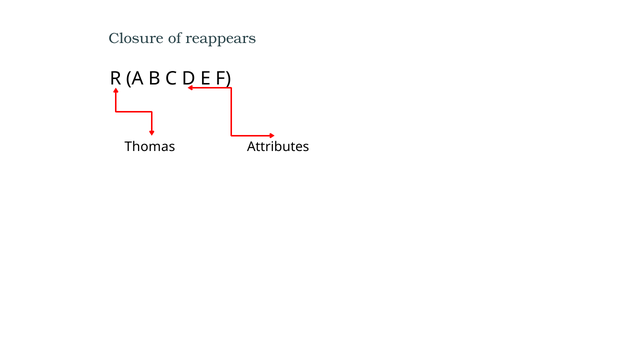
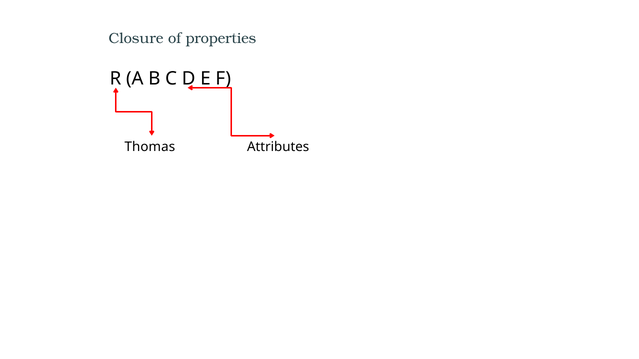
reappears: reappears -> properties (221, 38)
